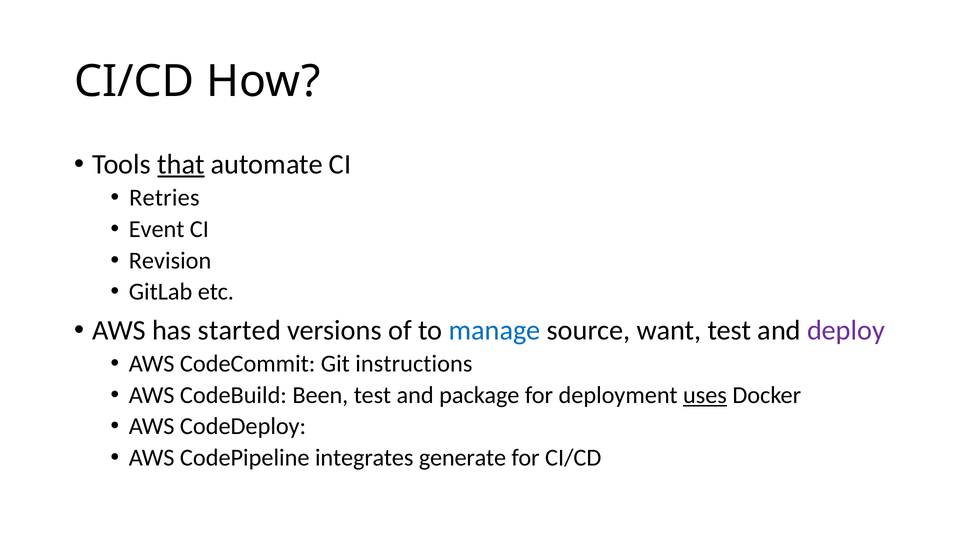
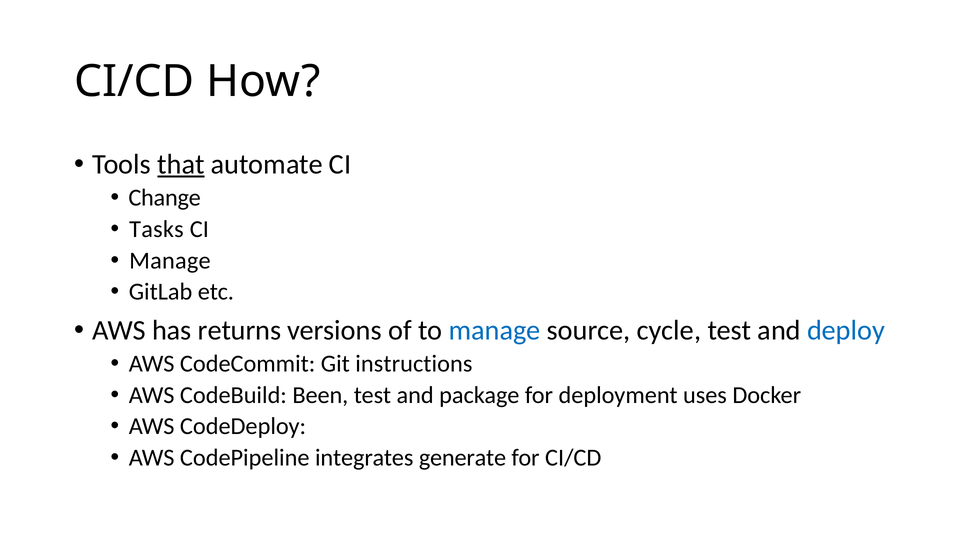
Retries: Retries -> Change (165, 198)
Event: Event -> Tasks (156, 229)
Revision: Revision -> Manage (170, 260)
started: started -> returns (240, 330)
want: want -> cycle (669, 330)
deploy colour: purple -> blue (846, 330)
uses underline: present -> none (705, 395)
